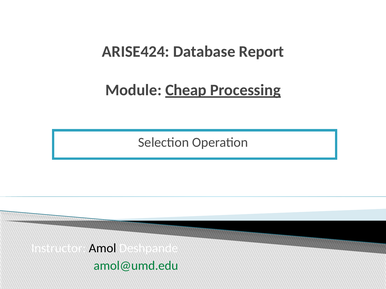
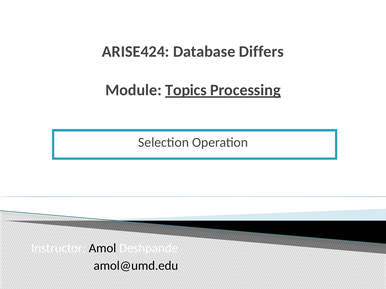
Report: Report -> Differs (261, 52)
Cheap: Cheap -> Topics (186, 90)
amol@umd.edu colour: green -> black (136, 266)
